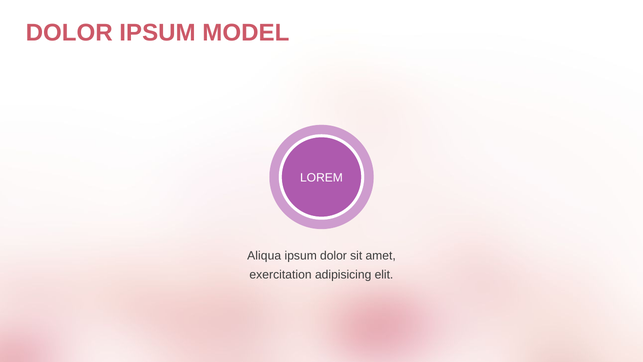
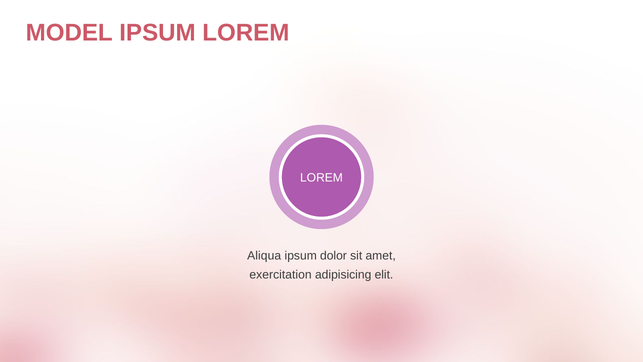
DOLOR: DOLOR -> MODEL (69, 33)
IPSUM MODEL: MODEL -> LOREM (246, 33)
